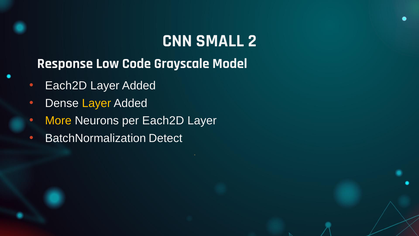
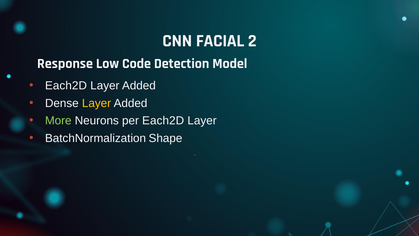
SMALL: SMALL -> FACIAL (220, 41)
Grayscale: Grayscale -> Detection (182, 63)
More colour: yellow -> light green (58, 121)
Detect: Detect -> Shape (166, 138)
